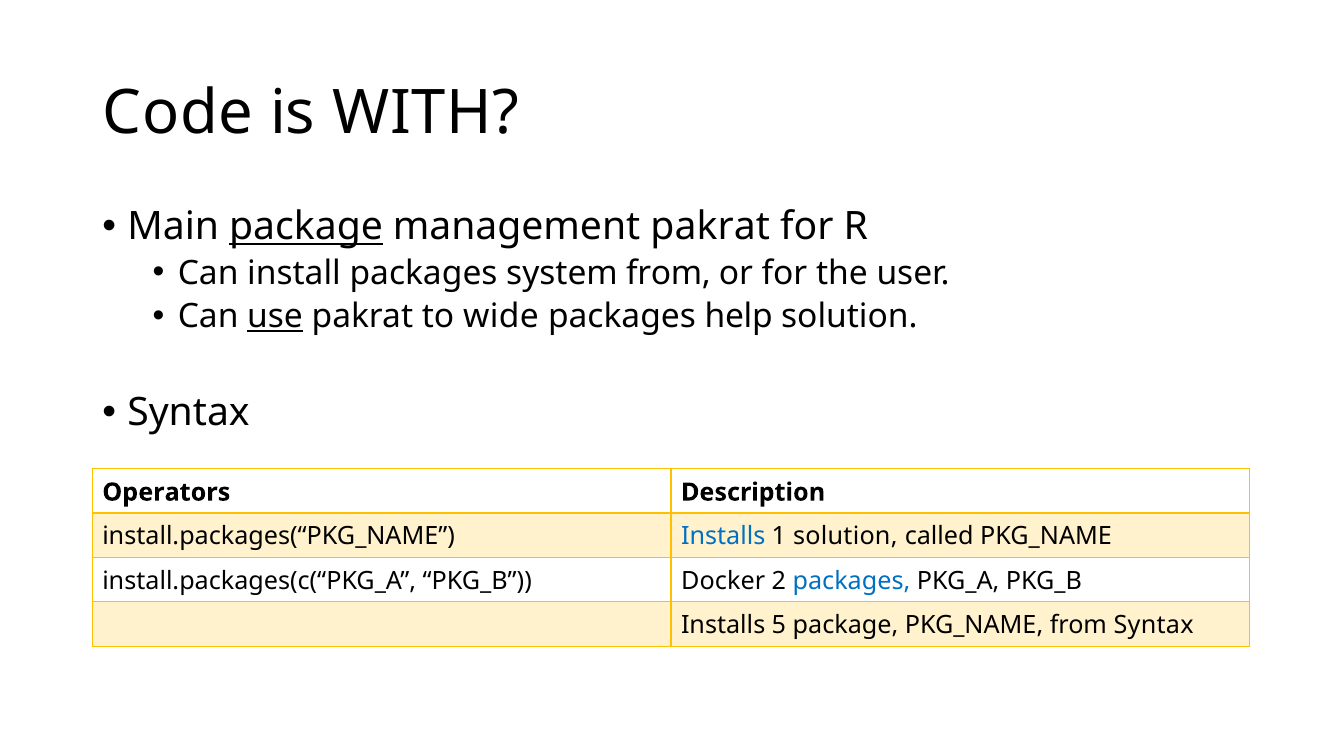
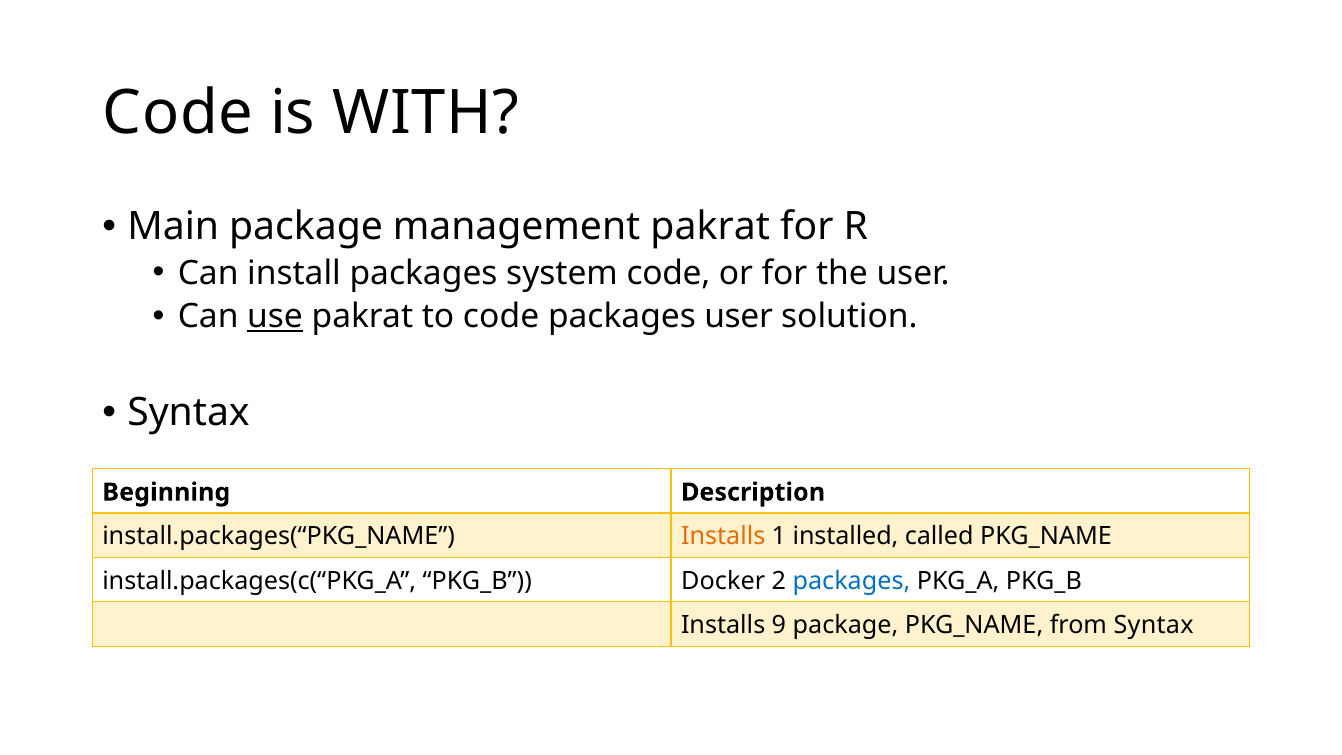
package underline: present -> none (306, 227)
system from: from -> code (668, 273)
to wide: wide -> code (501, 316)
packages help: help -> user (739, 316)
Operators: Operators -> Beginning (166, 492)
Installs colour: blue -> orange (723, 537)
1 solution: solution -> installed (846, 537)
5: 5 -> 9 (779, 625)
